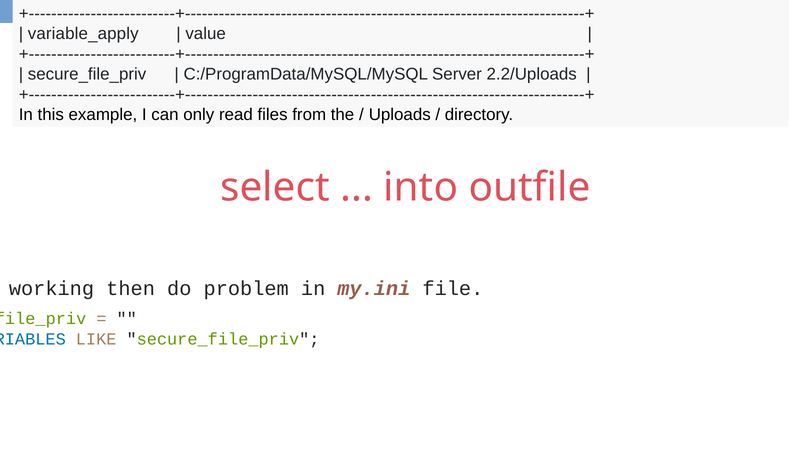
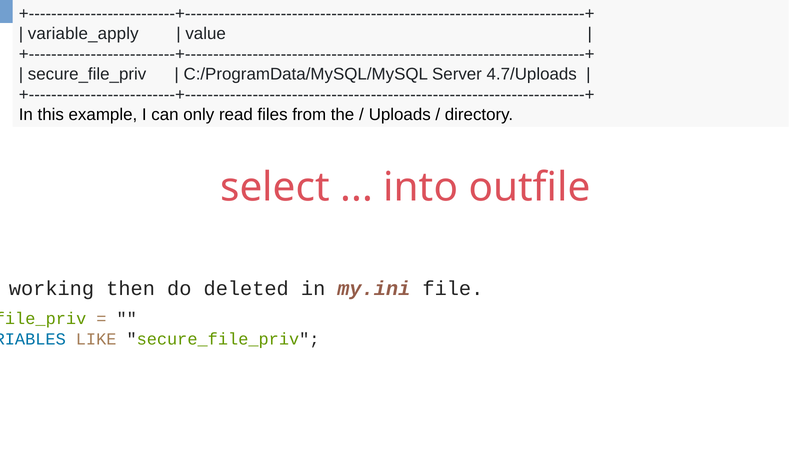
2.2/Uploads: 2.2/Uploads -> 4.7/Uploads (532, 74)
problem: problem -> deleted (246, 289)
